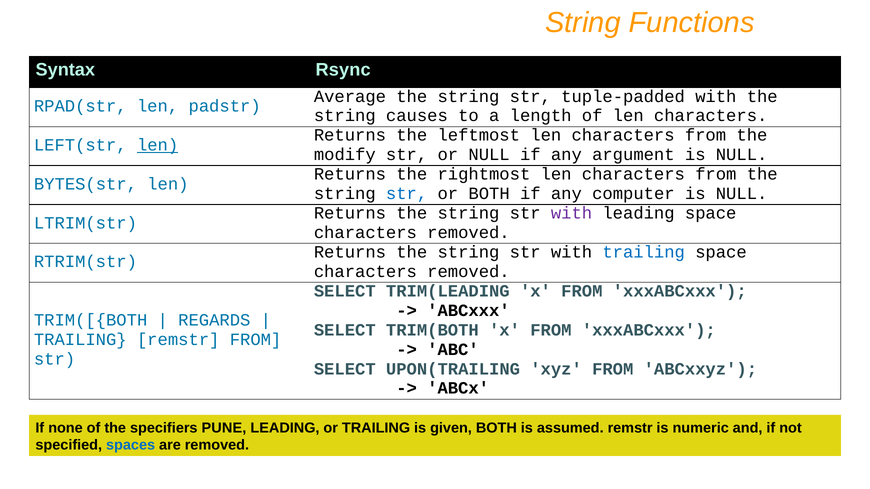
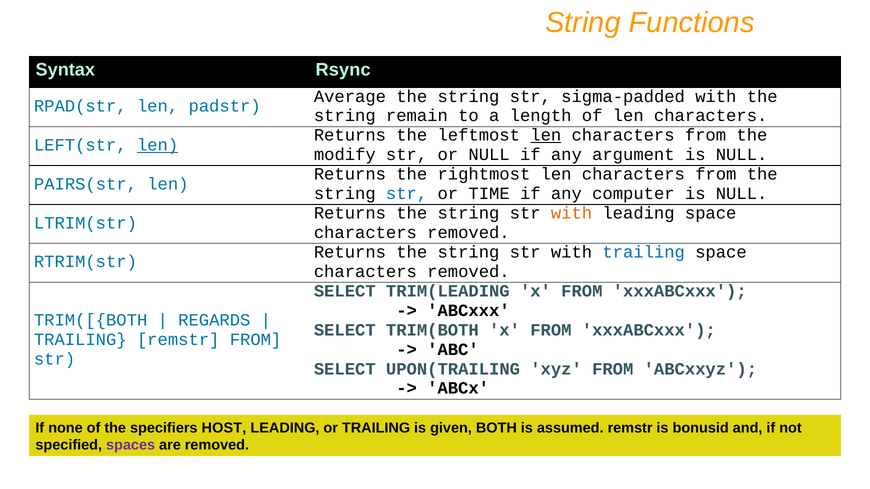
tuple-padded: tuple-padded -> sigma-padded (623, 96)
causes: causes -> remain (417, 116)
len underline: none -> present (546, 135)
BYTES(str: BYTES(str -> PAIRS(str (86, 184)
or BOTH: BOTH -> TIME (489, 194)
with colour: purple -> orange (572, 213)
PUNE: PUNE -> HOST (224, 428)
numeric: numeric -> bonusid (701, 428)
spaces colour: blue -> purple (131, 445)
